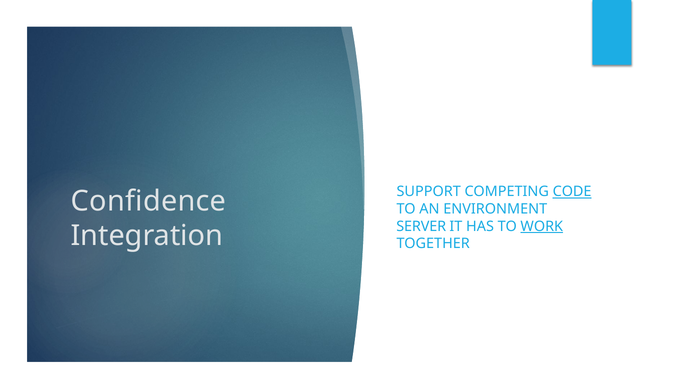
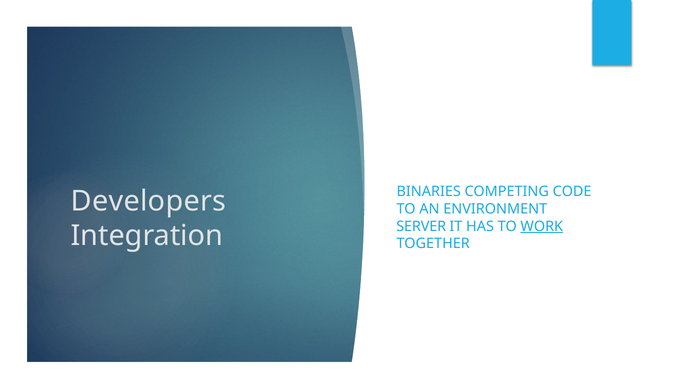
SUPPORT: SUPPORT -> BINARIES (429, 192)
CODE underline: present -> none (572, 192)
Confidence: Confidence -> Developers (149, 201)
